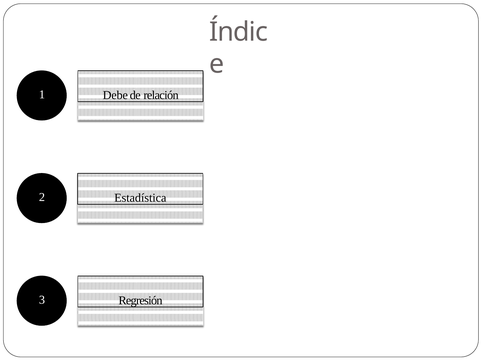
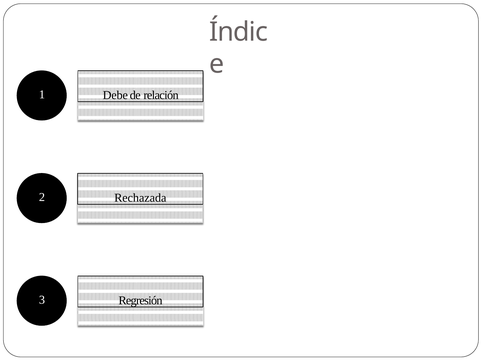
Estadística: Estadística -> Rechazada (140, 198)
